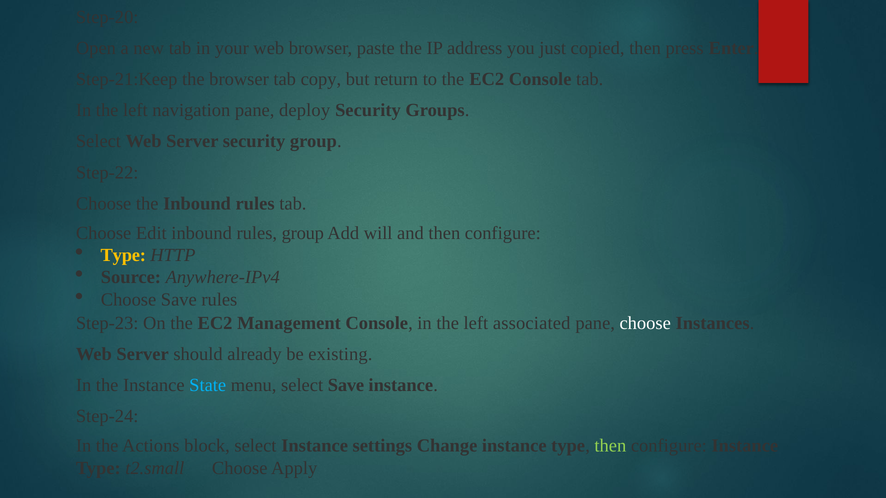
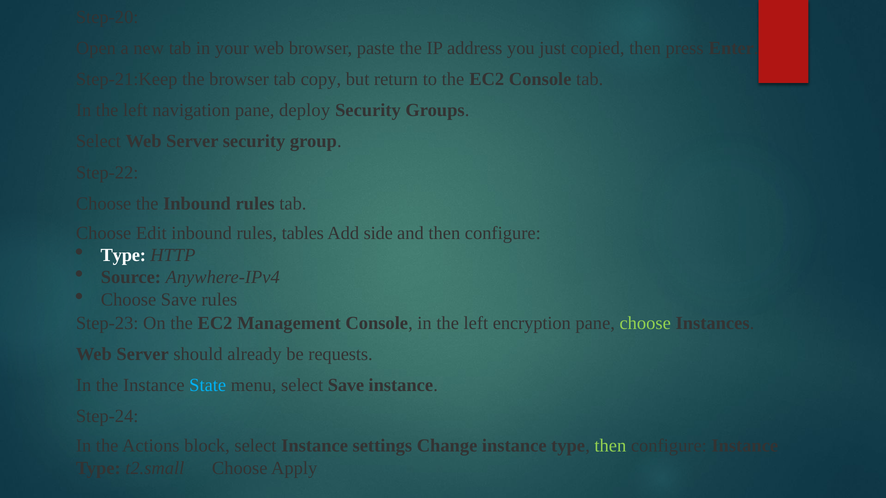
rules group: group -> tables (303, 233)
will: will -> side (378, 233)
Type colour: yellow -> white (123, 255)
associated: associated -> encryption (532, 323)
choose colour: white -> light green (645, 323)
existing: existing -> requests (341, 354)
